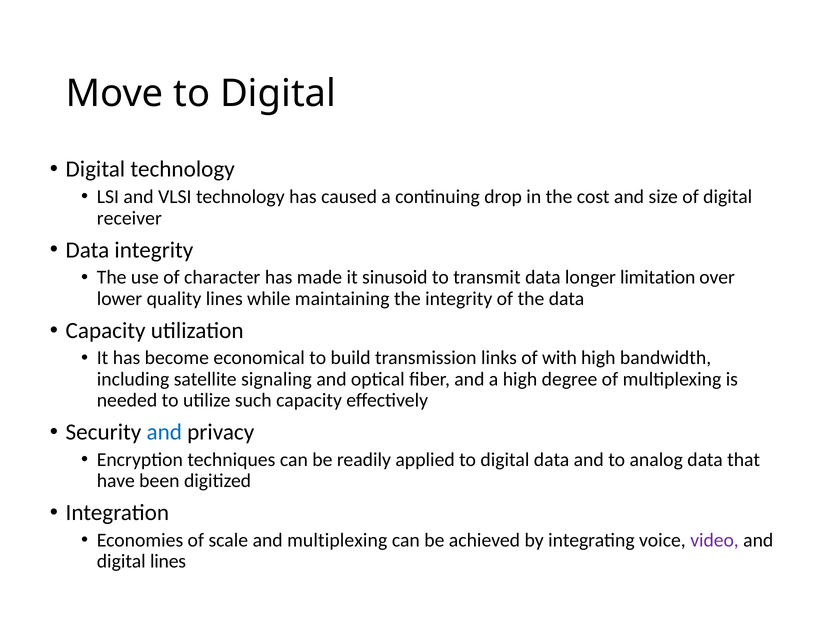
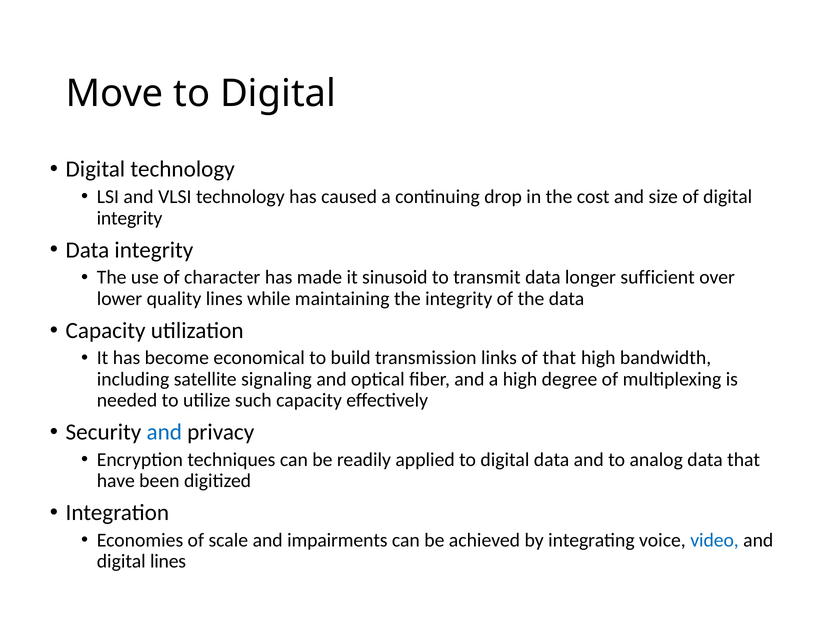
receiver: receiver -> integrity (129, 218)
limitation: limitation -> sufficient (658, 277)
of with: with -> that (559, 358)
and multiplexing: multiplexing -> impairments (337, 540)
video colour: purple -> blue (715, 540)
